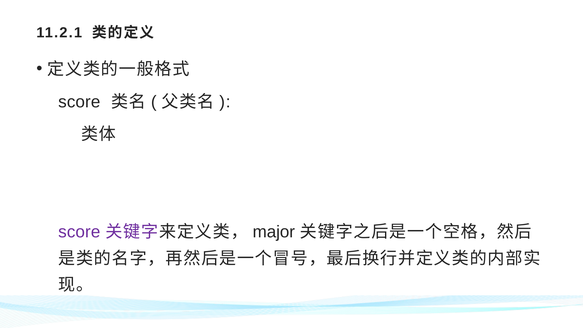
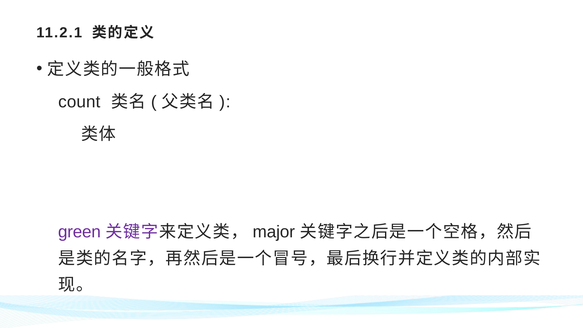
score: score -> count (79, 102)
score: score -> green (79, 232)
